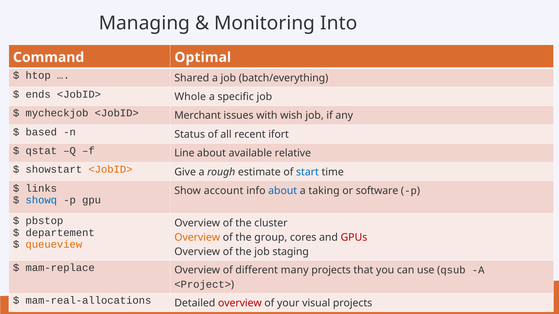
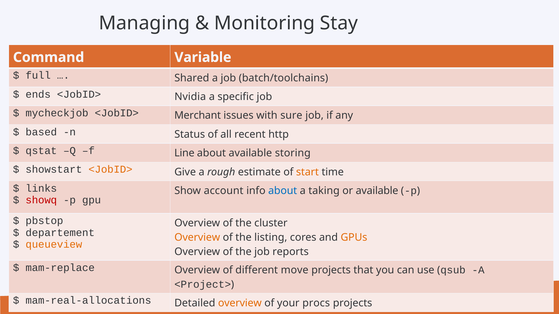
Into: Into -> Stay (339, 23)
Optimal: Optimal -> Variable (203, 57)
htop: htop -> full (38, 76)
batch/everything: batch/everything -> batch/toolchains (283, 78)
Whole: Whole -> Nvidia (190, 97)
wish: wish -> sure (291, 116)
ifort: ifort -> http (279, 135)
relative: relative -> storing (293, 153)
start colour: blue -> orange (307, 172)
or software: software -> available (377, 191)
showq colour: blue -> red (41, 200)
group: group -> listing (271, 238)
GPUs colour: red -> orange (354, 238)
staging: staging -> reports (291, 252)
many: many -> move (295, 270)
overview colour: red -> orange (240, 303)
visual: visual -> procs (316, 303)
